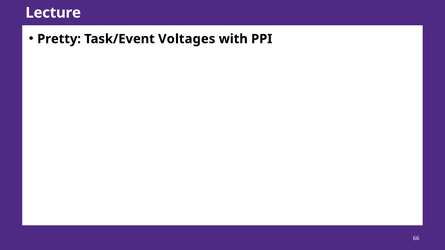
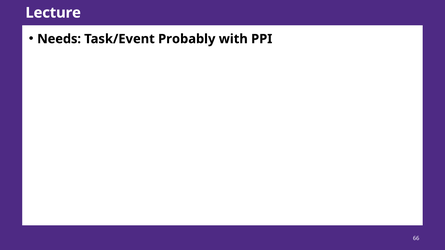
Pretty: Pretty -> Needs (59, 39)
Voltages: Voltages -> Probably (187, 39)
